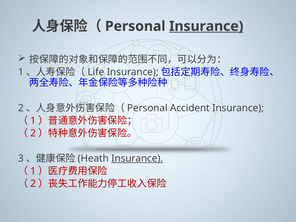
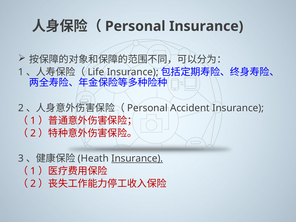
Insurance underline: present -> none (206, 26)
